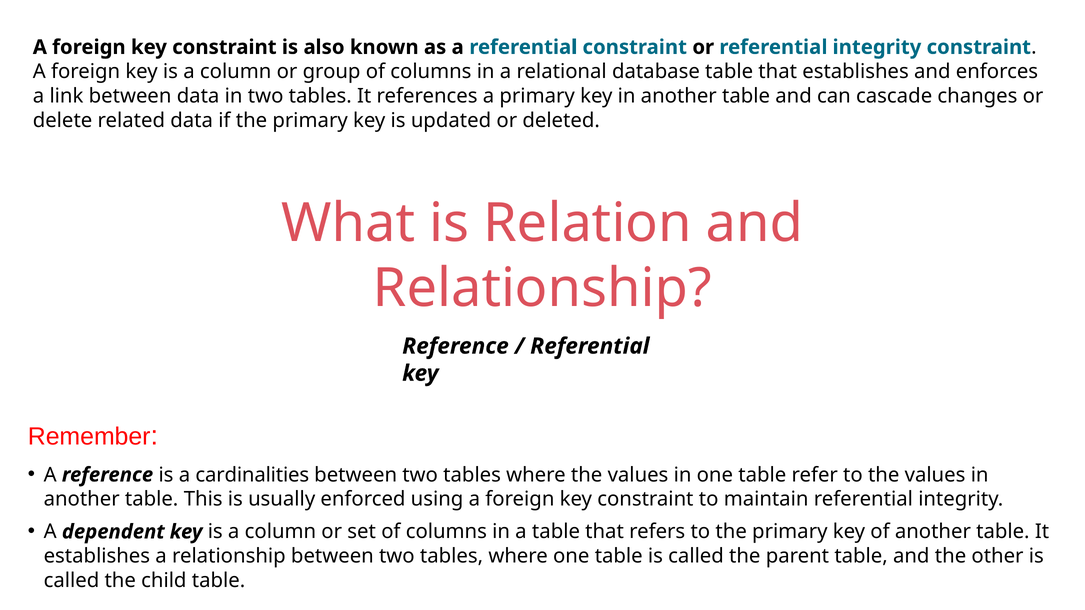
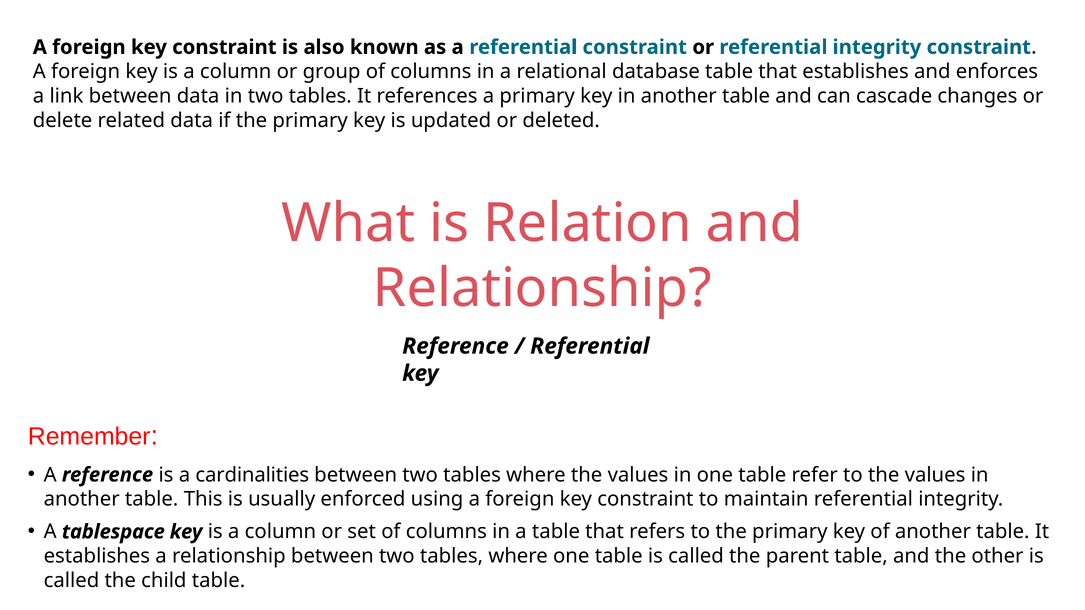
dependent: dependent -> tablespace (113, 532)
